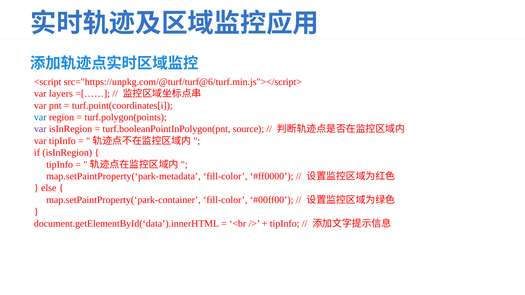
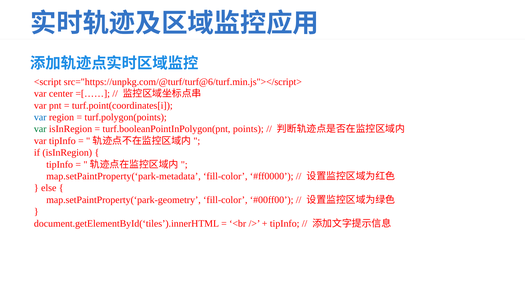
layers: layers -> center (61, 94)
var colour: purple -> green (40, 129)
source: source -> points (248, 129)
map.setPaintProperty(‘park-container: map.setPaintProperty(‘park-container -> map.setPaintProperty(‘park-geometry (124, 200)
document.getElementById(‘data’).innerHTML: document.getElementById(‘data’).innerHTML -> document.getElementById(‘tiles’).innerHTML (127, 224)
